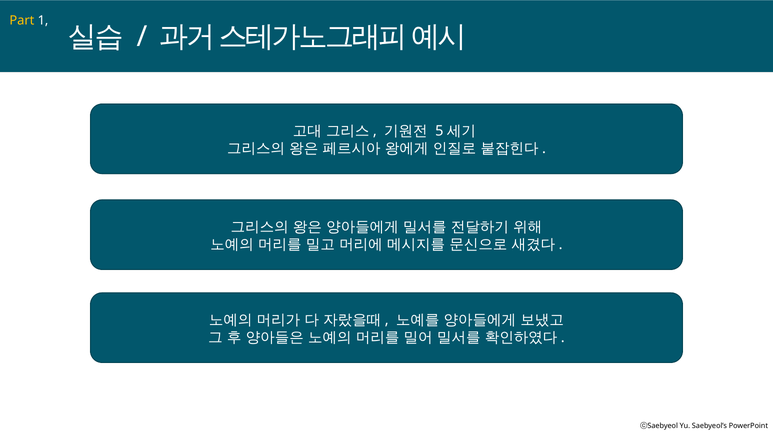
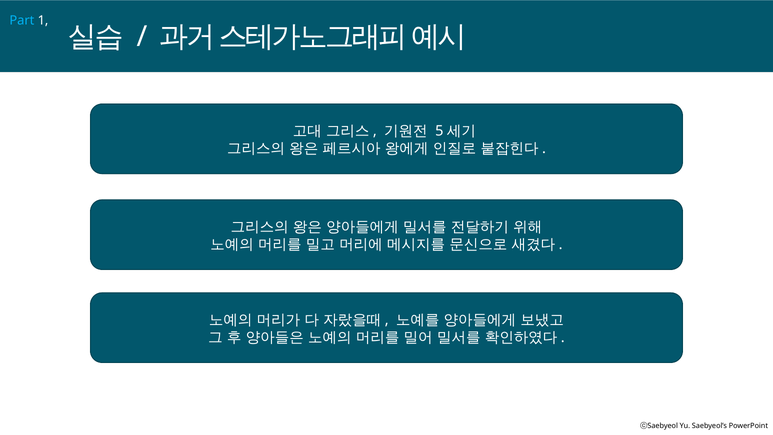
Part colour: yellow -> light blue (22, 20)
